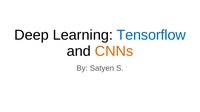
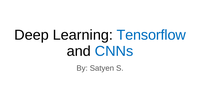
CNNs colour: orange -> blue (114, 51)
